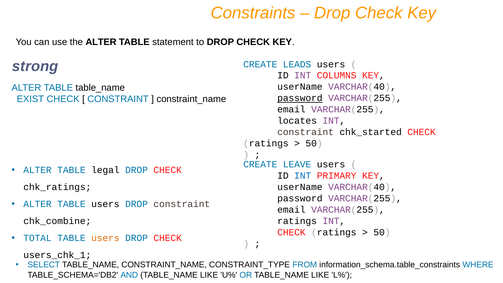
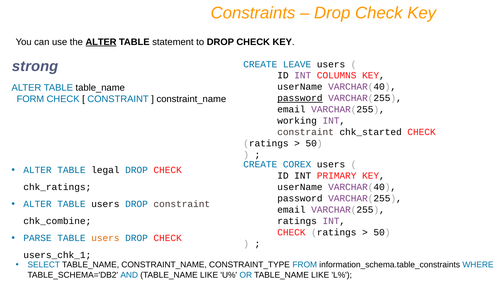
ALTER underline: none -> present (101, 42)
LEADS: LEADS -> LEAVE (297, 64)
EXIST: EXIST -> FORM (30, 99)
locates: locates -> working (297, 121)
LEAVE: LEAVE -> COREX (297, 164)
INT colour: blue -> black (303, 176)
TOTAL: TOTAL -> PARSE (37, 238)
